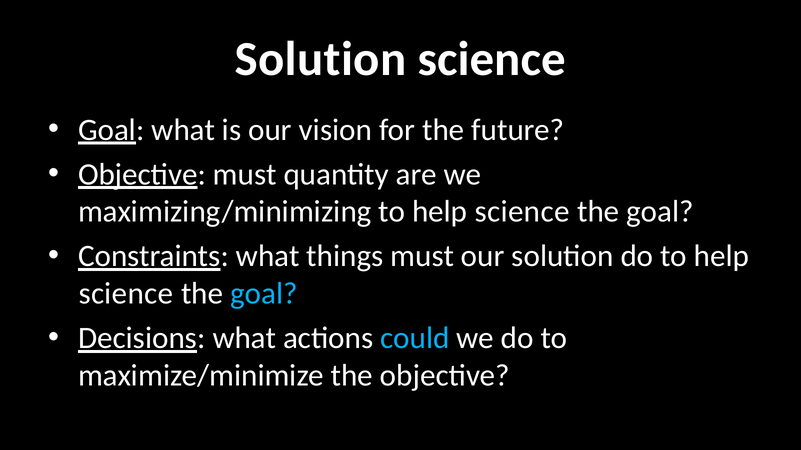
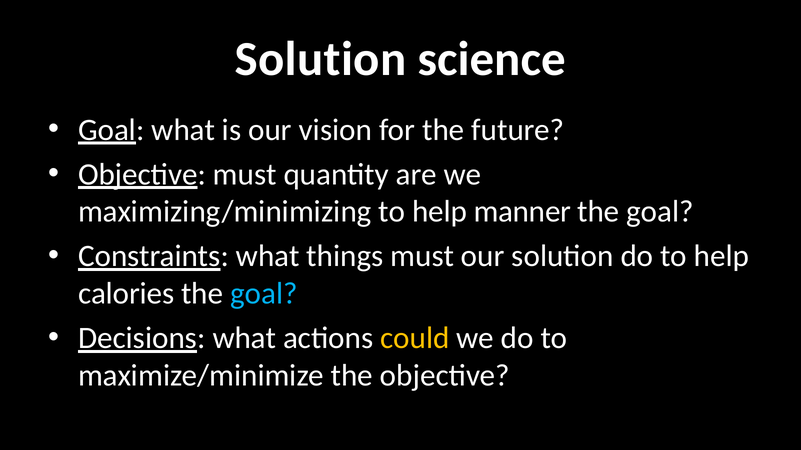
maximizing/minimizing to help science: science -> manner (522, 212)
science: science -> calories (126, 294)
could colour: light blue -> yellow (415, 338)
